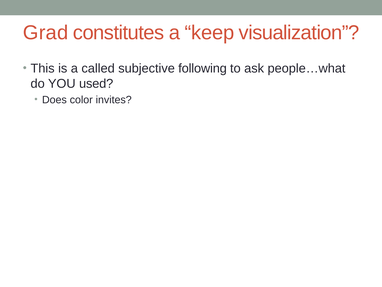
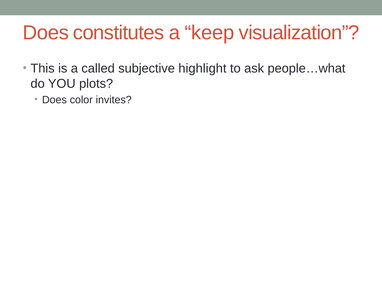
Grad: Grad -> Does (46, 33)
following: following -> highlight (202, 68)
used: used -> plots (96, 84)
